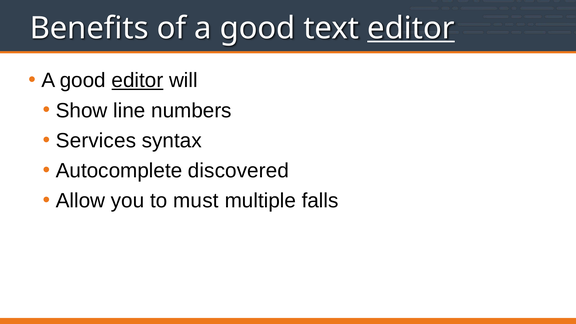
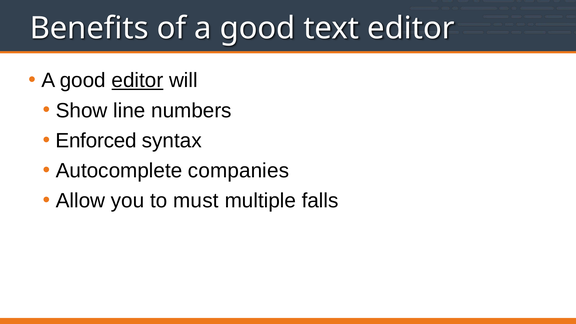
editor underline: present -> none (411, 28)
Services: Services -> Enforced (96, 141)
discovered: discovered -> companies (239, 171)
